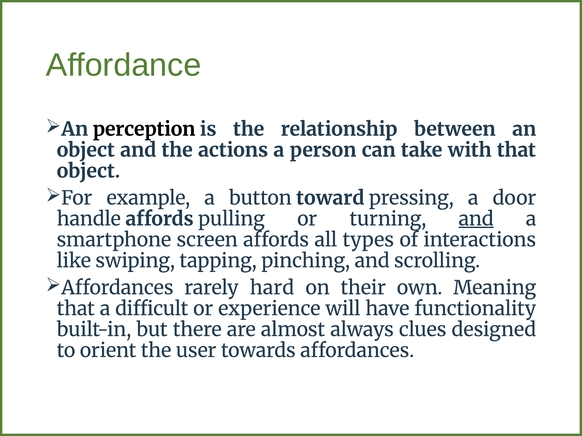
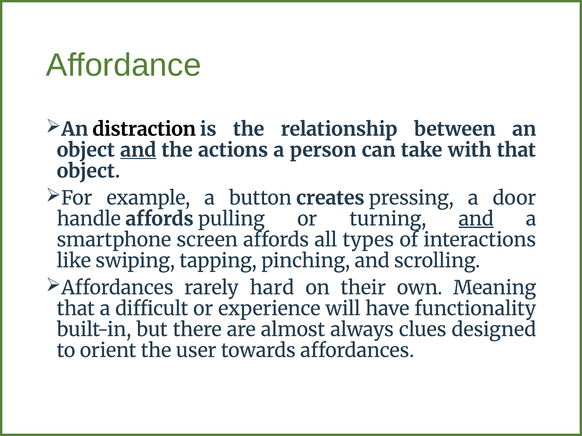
perception: perception -> distraction (144, 129)
and underline: none -> present (138, 150)
toward: toward -> creates (330, 198)
